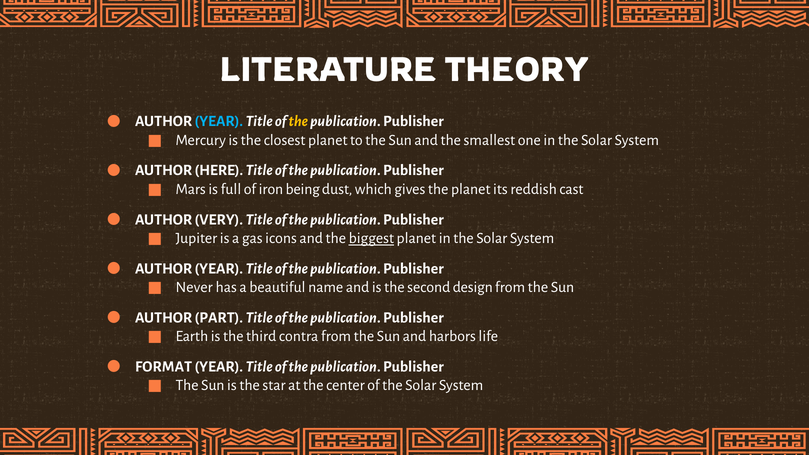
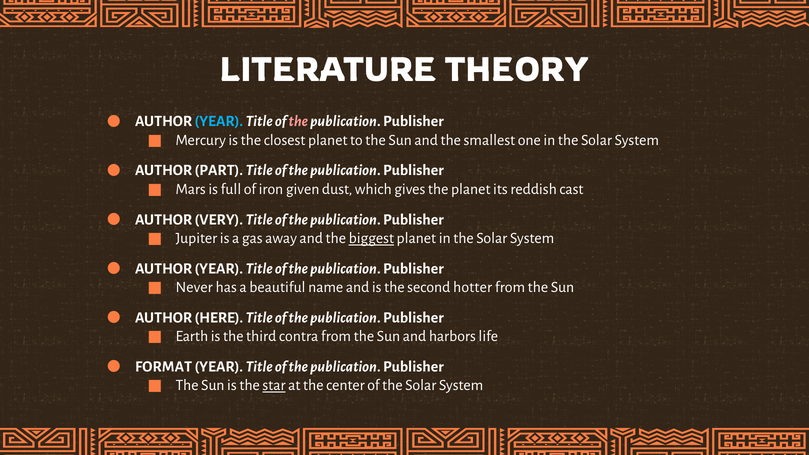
the colour: yellow -> pink (298, 121)
HERE: HERE -> PART (219, 170)
being: being -> given (303, 189)
icons: icons -> away (281, 238)
design: design -> hotter (473, 287)
PART: PART -> HERE (219, 317)
star underline: none -> present (274, 385)
